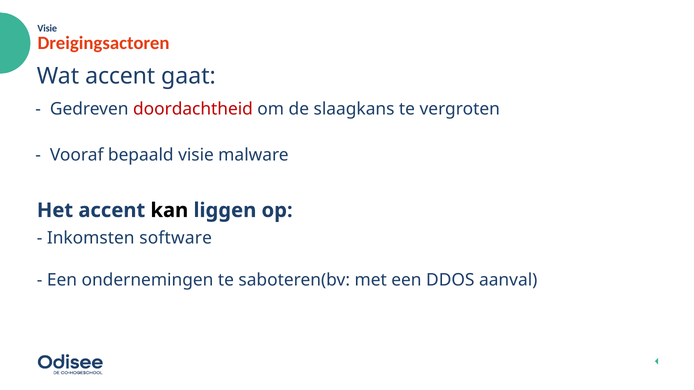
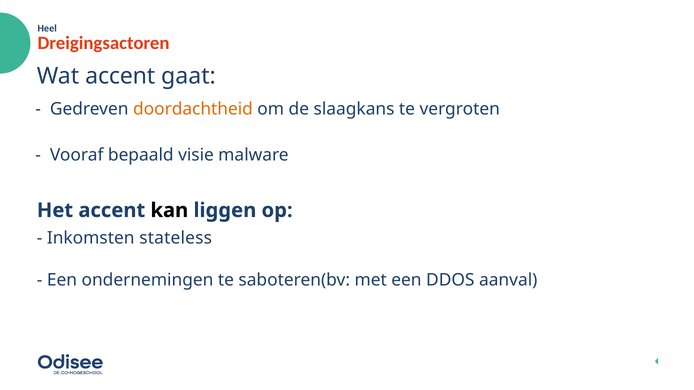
Visie: Visie -> Heel (47, 28)
doordachtheid colour: red -> orange (193, 109)
software: software -> stateless (176, 238)
